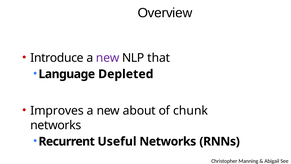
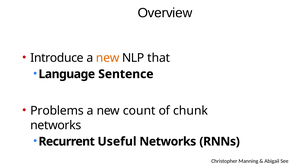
new colour: purple -> orange (108, 58)
Depleted: Depleted -> Sentence (126, 74)
Improves: Improves -> Problems (57, 110)
about: about -> count (139, 110)
